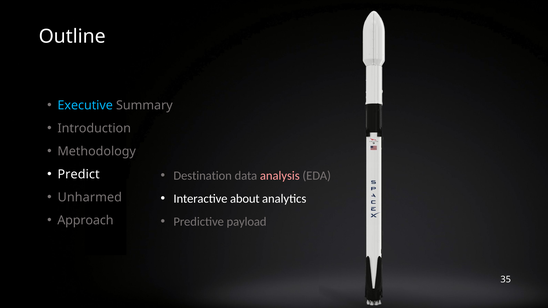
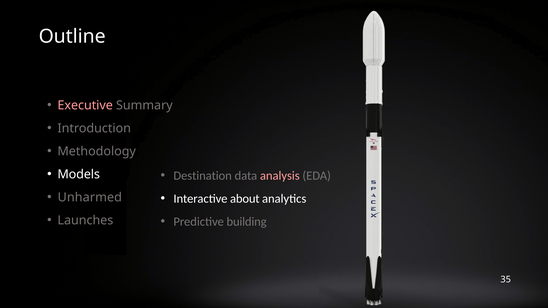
Executive colour: light blue -> pink (85, 105)
Predict: Predict -> Models (79, 175)
Approach: Approach -> Launches (85, 221)
payload: payload -> building (247, 222)
